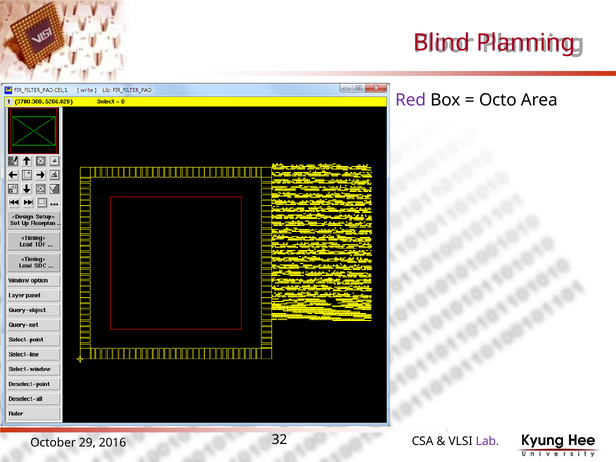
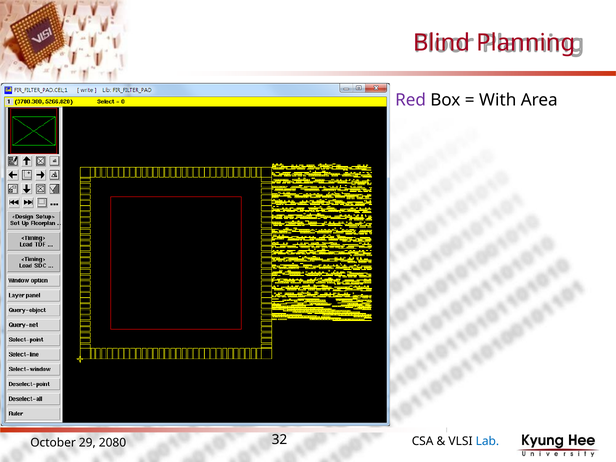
Octo: Octo -> With (498, 100)
Lab colour: purple -> blue (487, 441)
2016: 2016 -> 2080 (112, 443)
